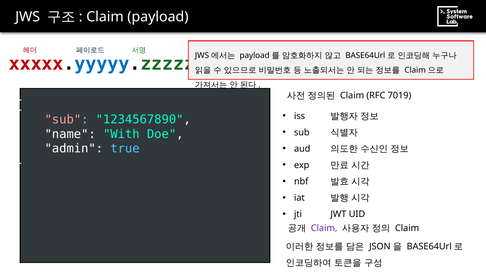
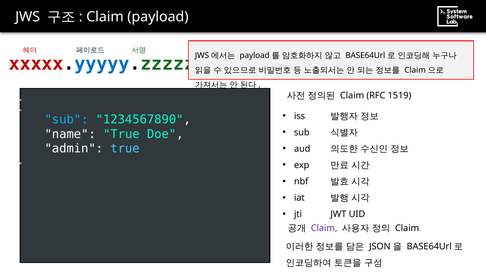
7019: 7019 -> 1519 (399, 96)
sub colour: pink -> light blue (67, 120)
name With: With -> True (121, 134)
